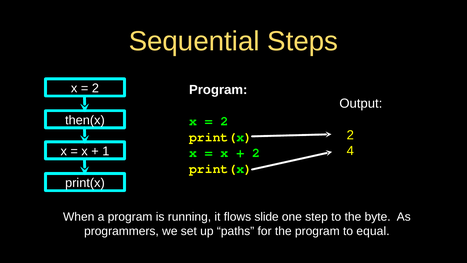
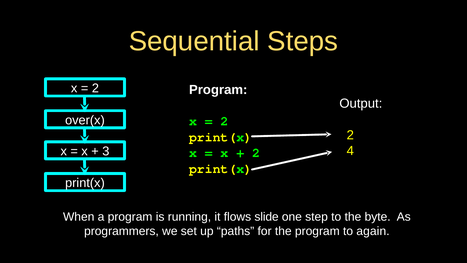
then(x: then(x -> over(x (85, 120)
1: 1 -> 3 (106, 151)
equal: equal -> again (373, 231)
